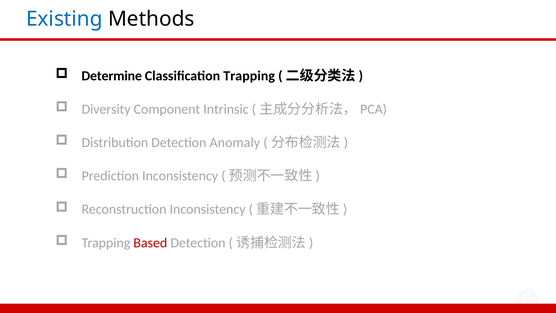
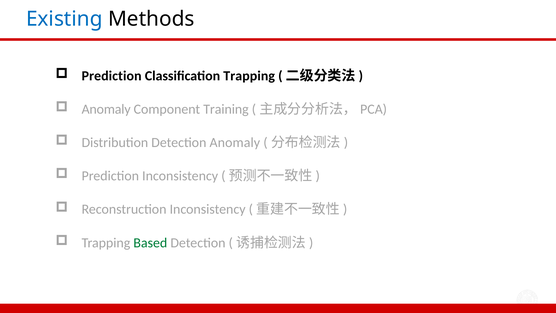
Determine: Determine -> Prediction (112, 76)
Diversity: Diversity -> Anomaly (106, 109)
Intrinsic: Intrinsic -> Training (226, 109)
Based colour: red -> green (150, 243)
